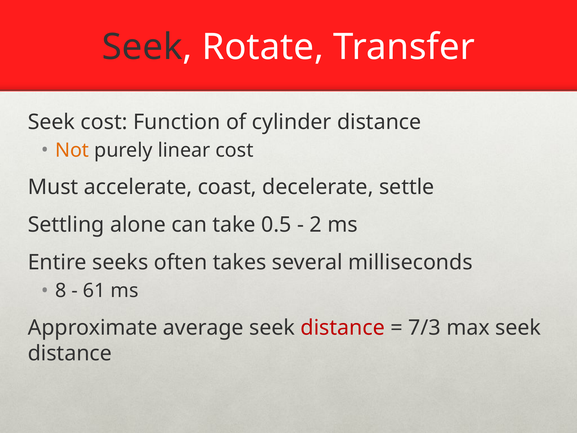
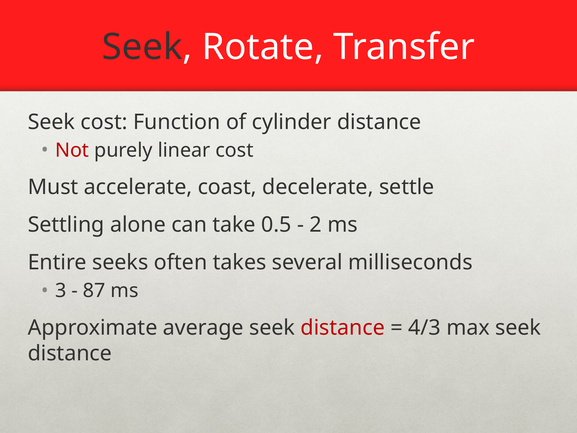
Not colour: orange -> red (72, 150)
8: 8 -> 3 (61, 291)
61: 61 -> 87 (94, 291)
7/3: 7/3 -> 4/3 (425, 327)
